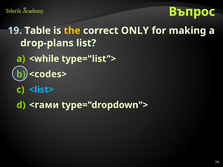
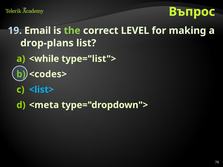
Table: Table -> Email (38, 31)
the colour: yellow -> light green (72, 31)
ONLY: ONLY -> LEVEL (135, 31)
<гами: <гами -> <meta (44, 105)
